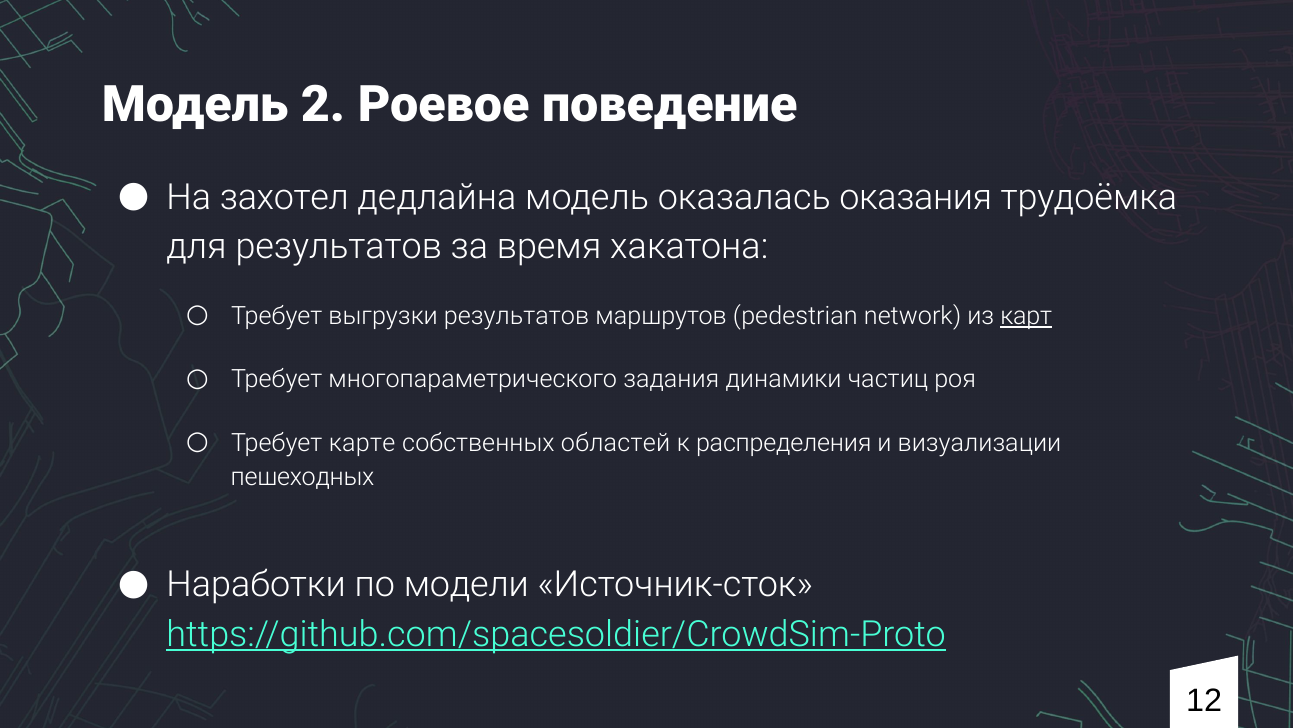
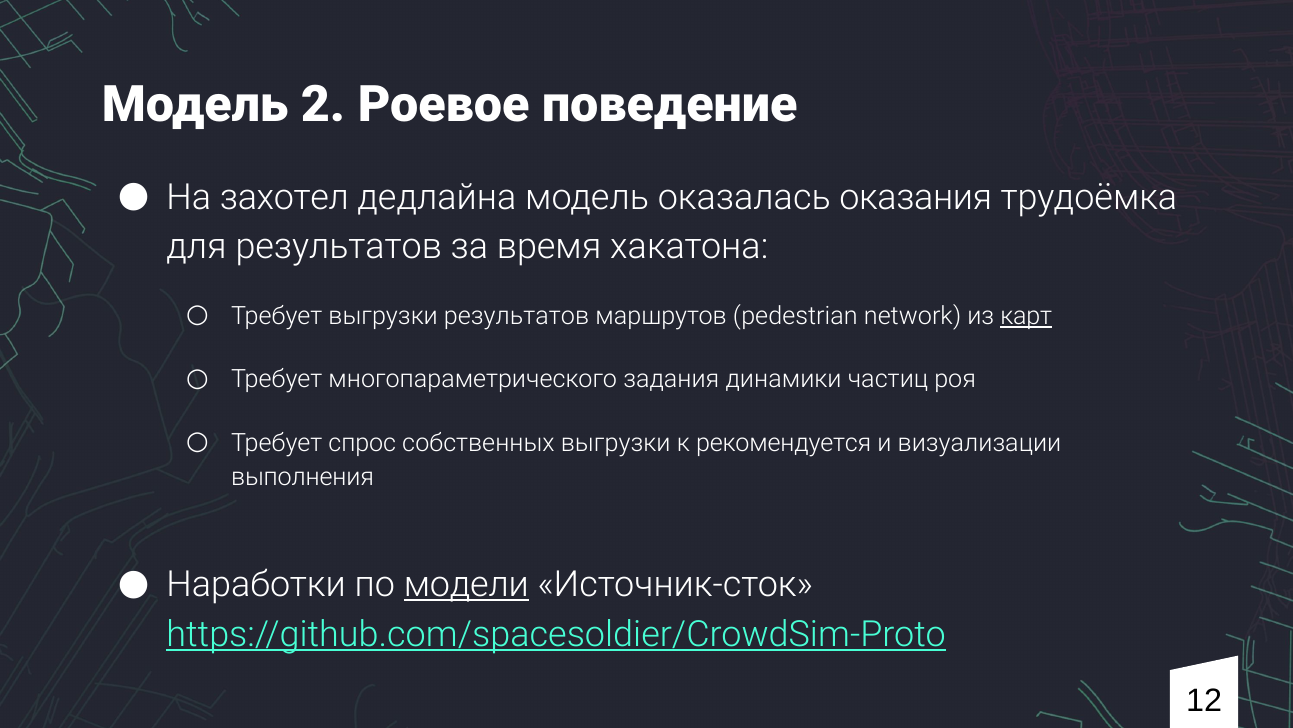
карте: карте -> спрос (362, 442)
собственных областей: областей -> выгрузки (616, 442)
распределения: распределения -> рекомендуется (784, 442)
пешеходных: пешеходных -> выполнения (303, 477)
модели underline: none -> present (466, 584)
